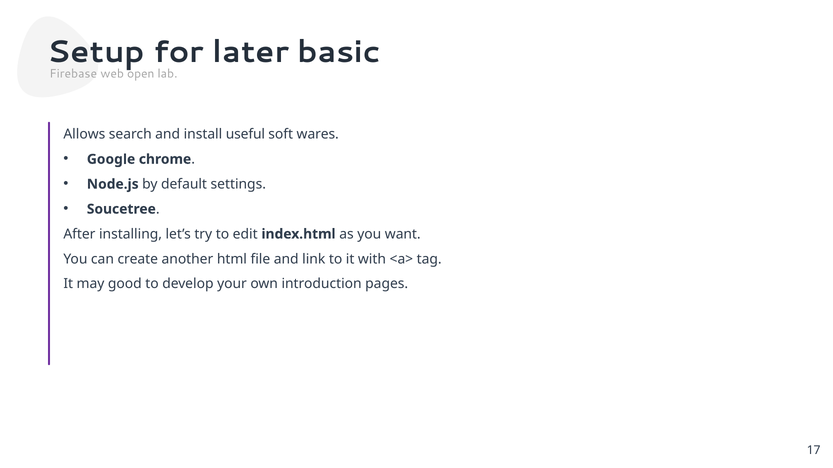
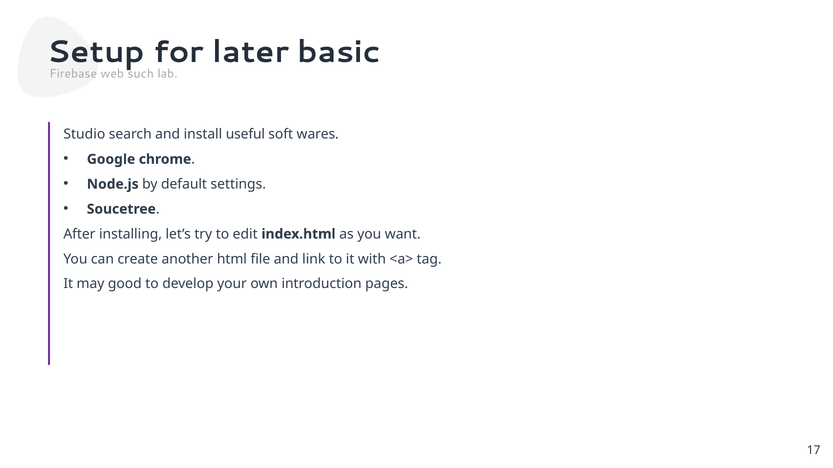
open: open -> such (141, 74)
Allows: Allows -> Studio (84, 134)
